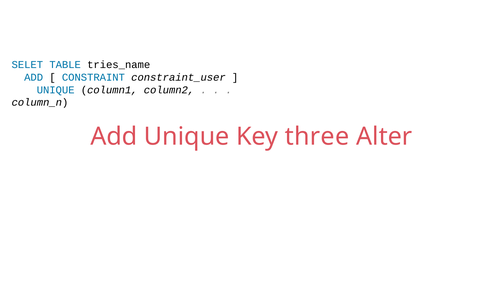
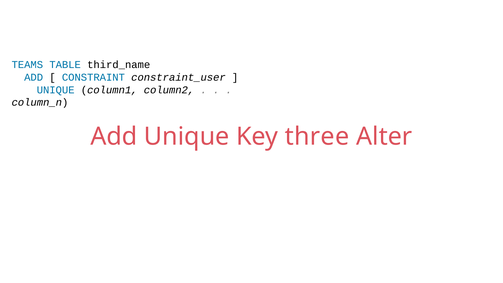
SELET: SELET -> TEAMS (27, 65)
tries_name: tries_name -> third_name (119, 65)
